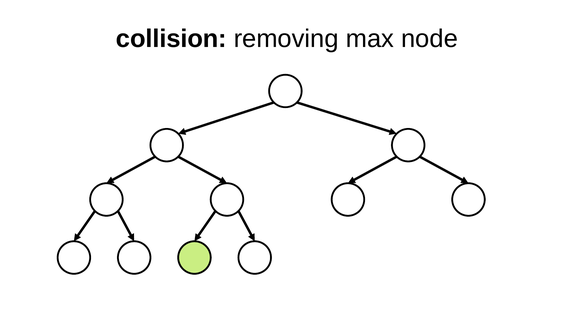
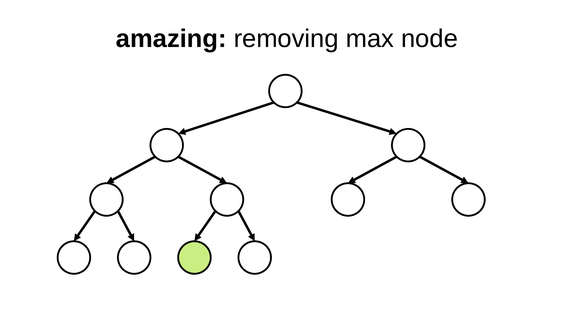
collision: collision -> amazing (171, 39)
